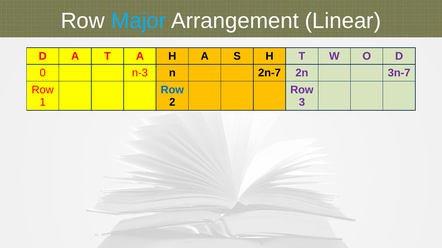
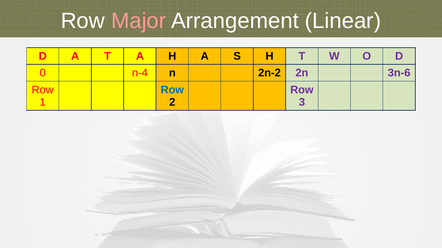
Major colour: light blue -> pink (139, 21)
n-3: n-3 -> n-4 (140, 73)
2n-7: 2n-7 -> 2n-2 (270, 73)
3n-7: 3n-7 -> 3n-6 (399, 73)
